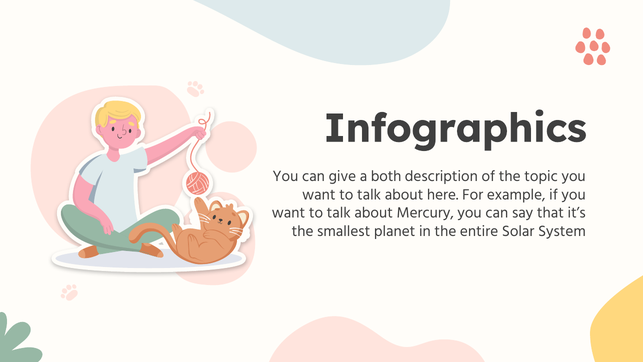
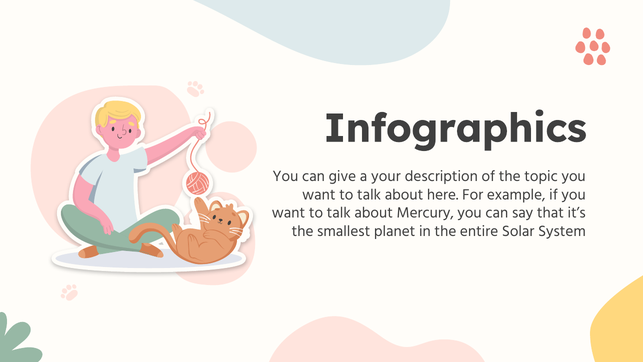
both: both -> your (386, 176)
